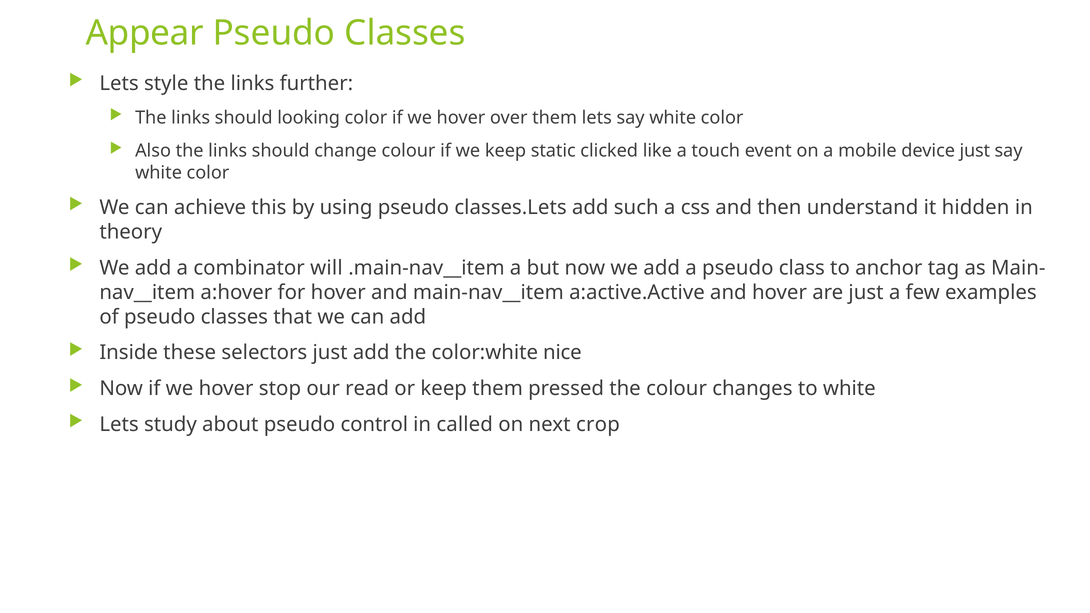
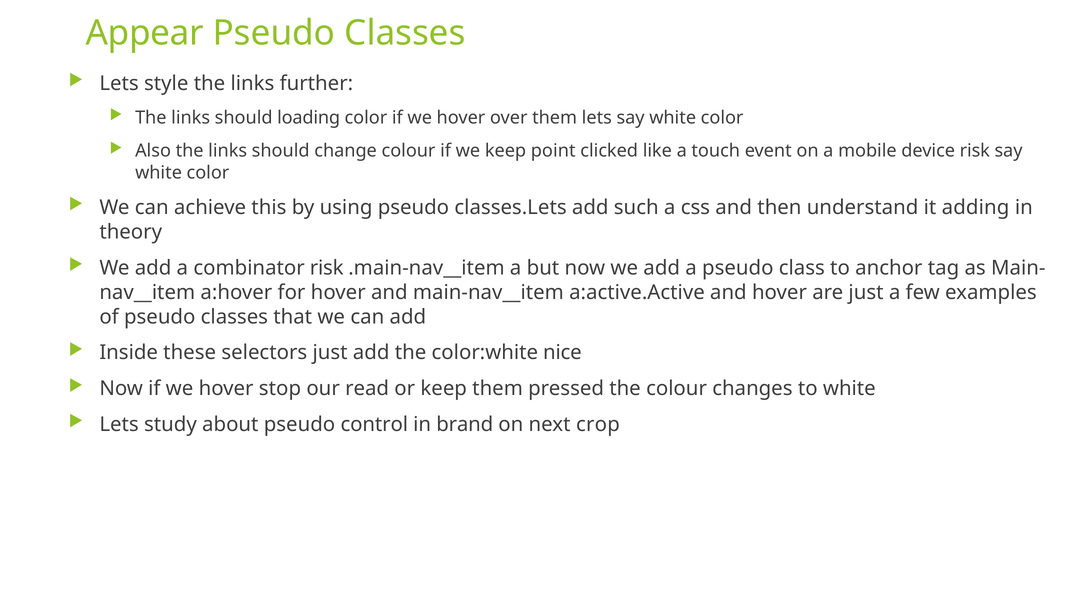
looking: looking -> loading (309, 118)
static: static -> point (553, 151)
device just: just -> risk (975, 151)
hidden: hidden -> adding (976, 207)
combinator will: will -> risk (327, 268)
called: called -> brand (465, 425)
